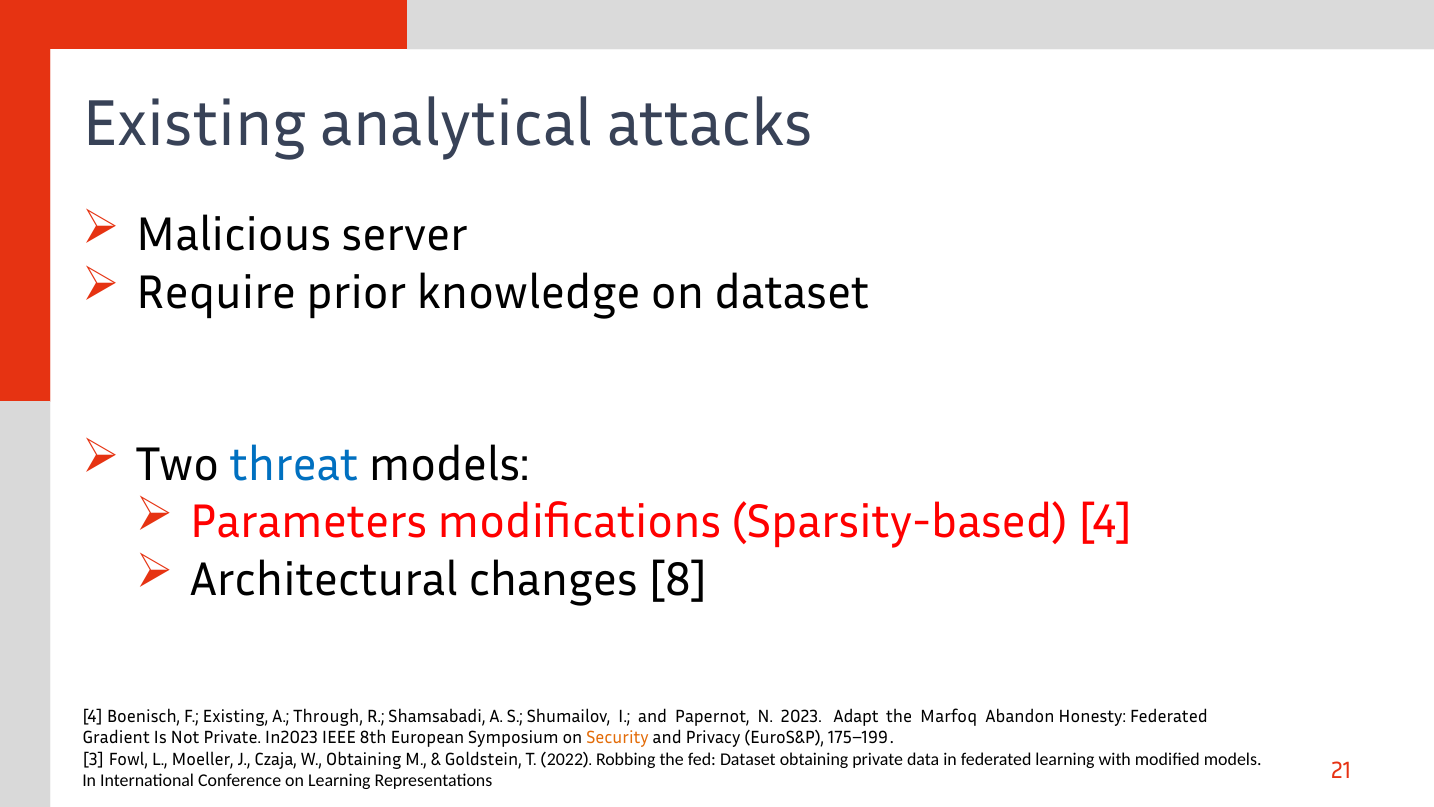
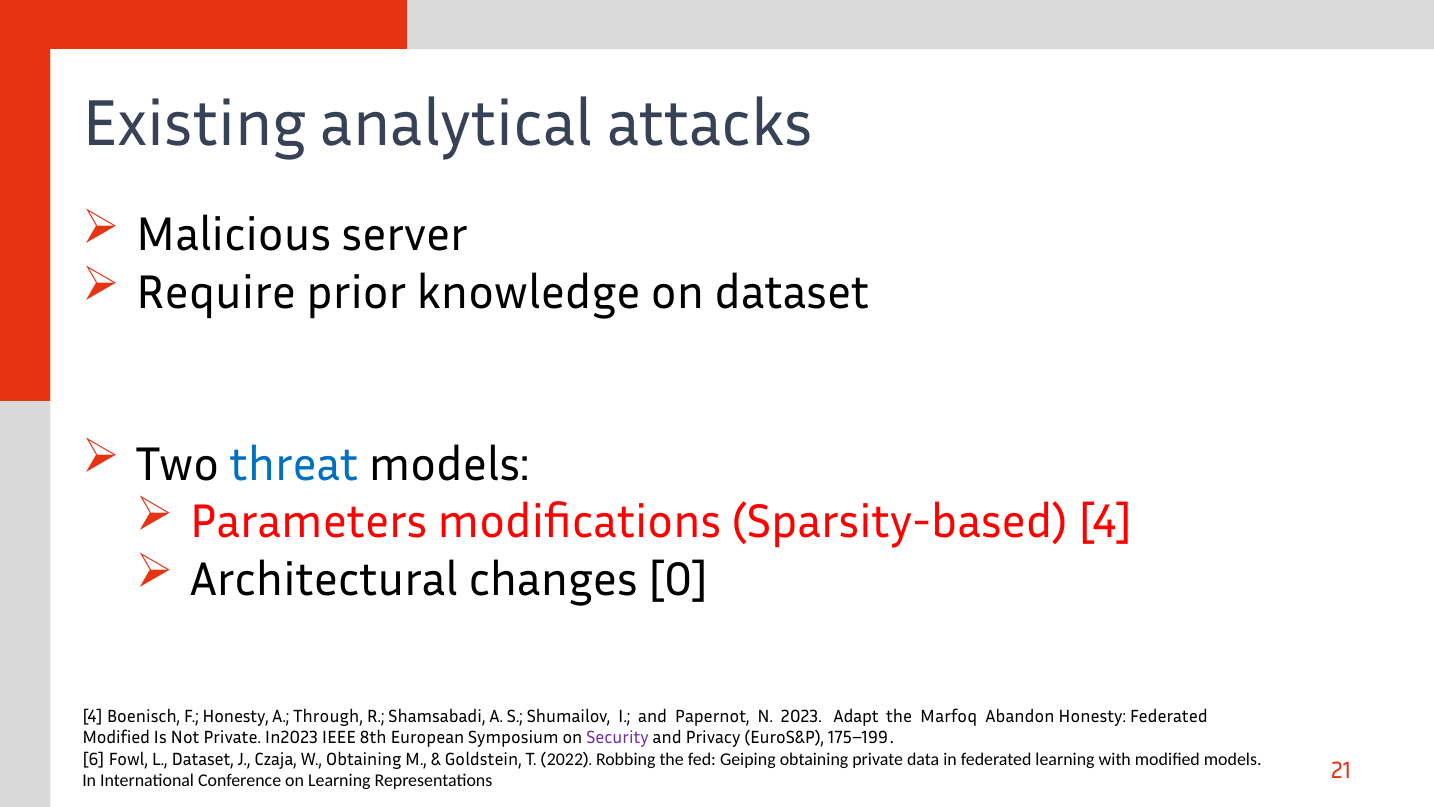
8: 8 -> 0 (678, 579)
F Existing: Existing -> Honesty (236, 716)
Gradient: Gradient -> Modified (116, 737)
Security colour: orange -> purple (618, 737)
3: 3 -> 6 (93, 759)
L Moeller: Moeller -> Dataset (203, 759)
fed Dataset: Dataset -> Geiping (748, 759)
